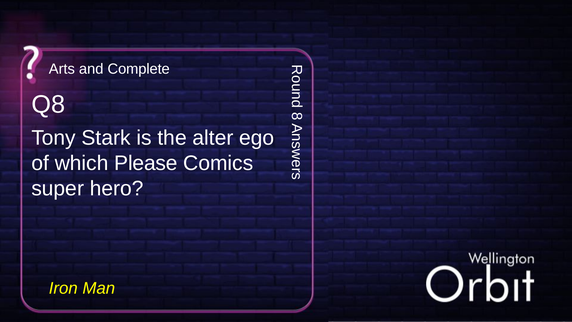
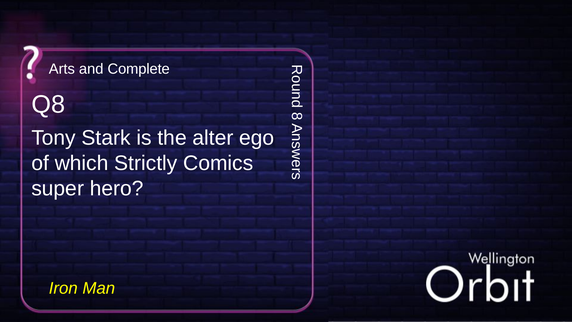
Please: Please -> Strictly (146, 163)
